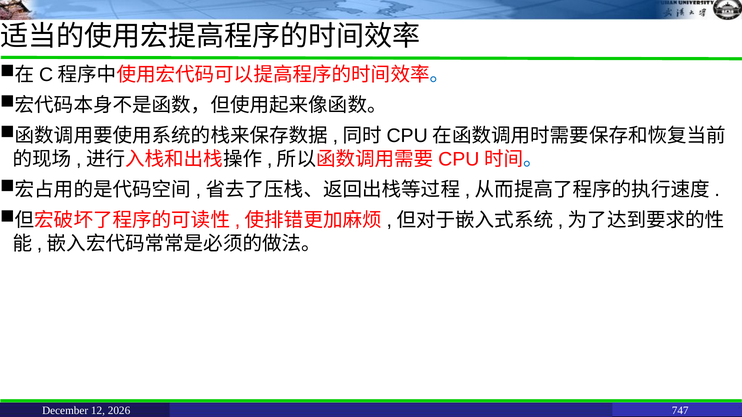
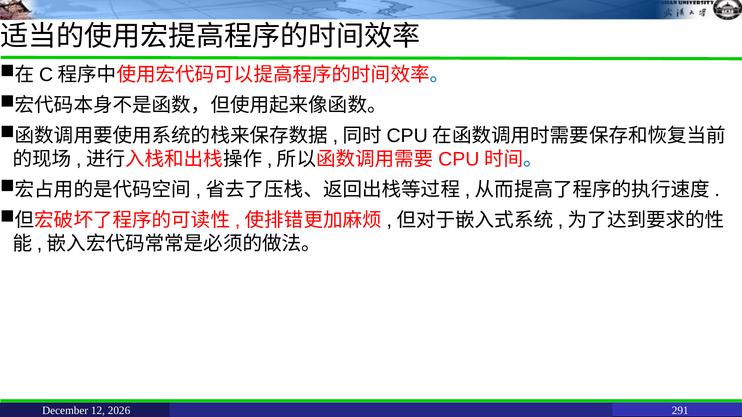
747: 747 -> 291 (680, 411)
